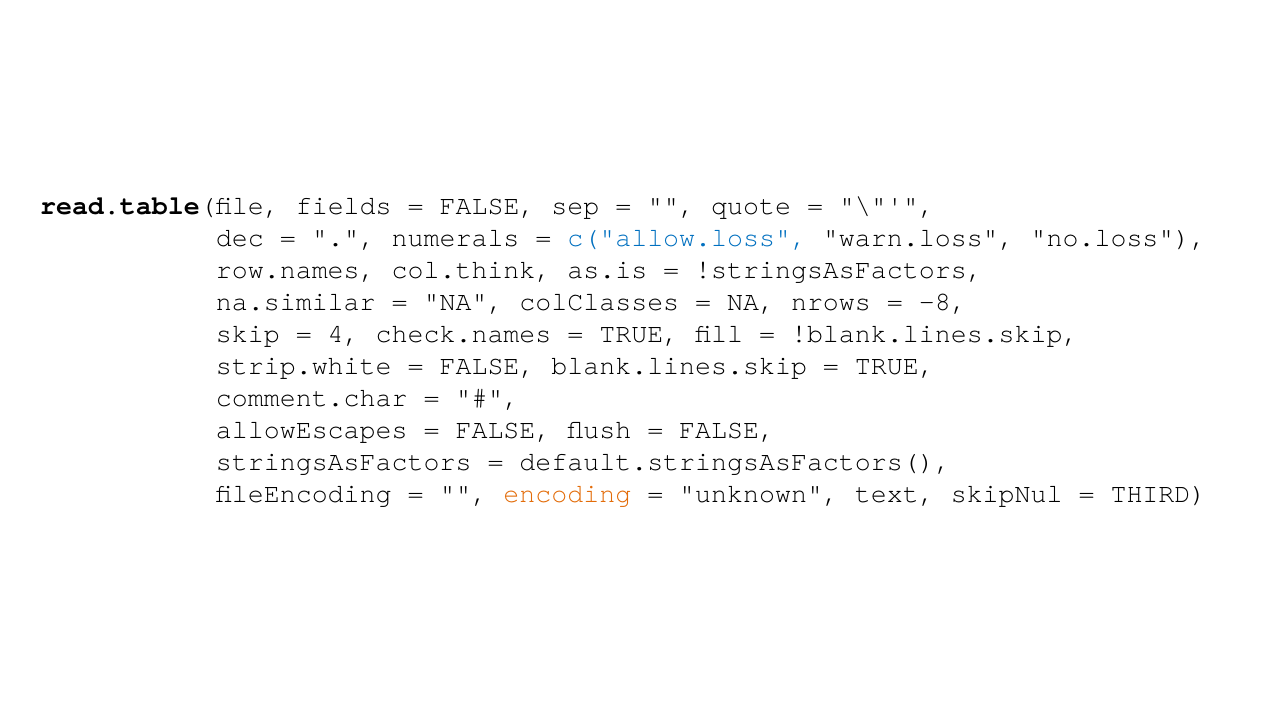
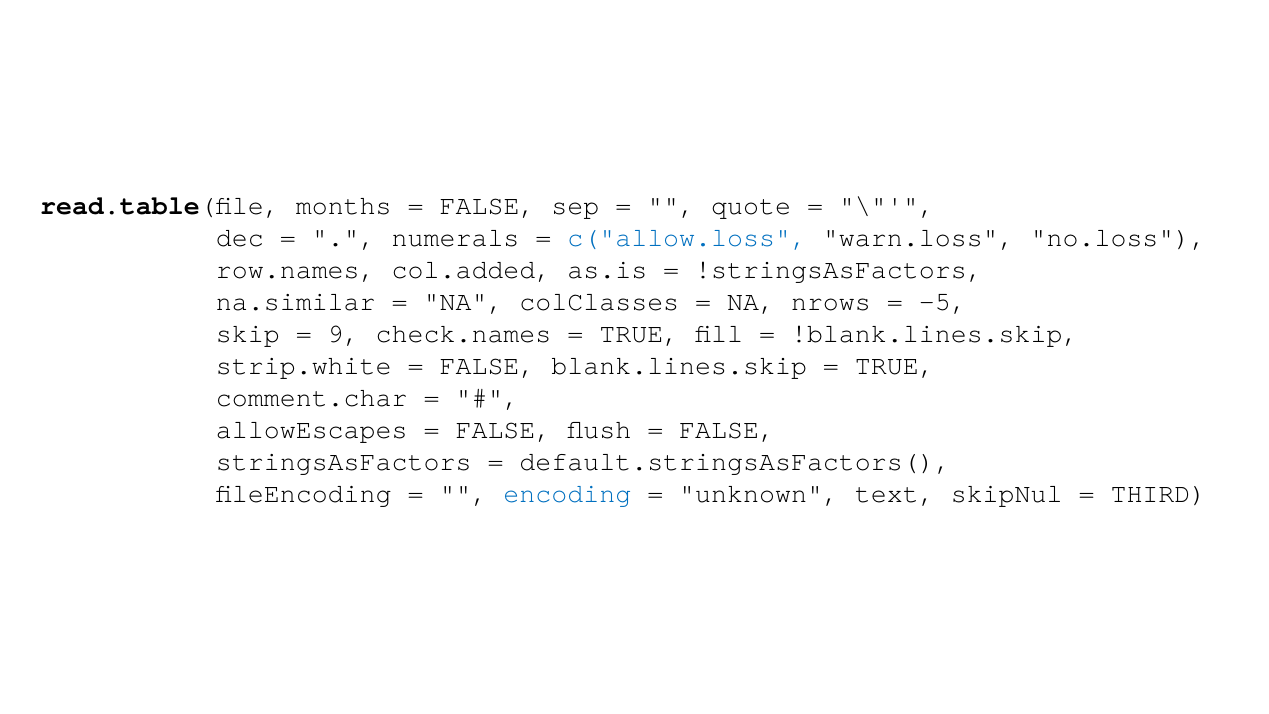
fields: fields -> months (344, 205)
col.think: col.think -> col.added (472, 269)
-8: -8 -> -5 (943, 301)
4: 4 -> 9 (344, 333)
encoding colour: orange -> blue (567, 493)
